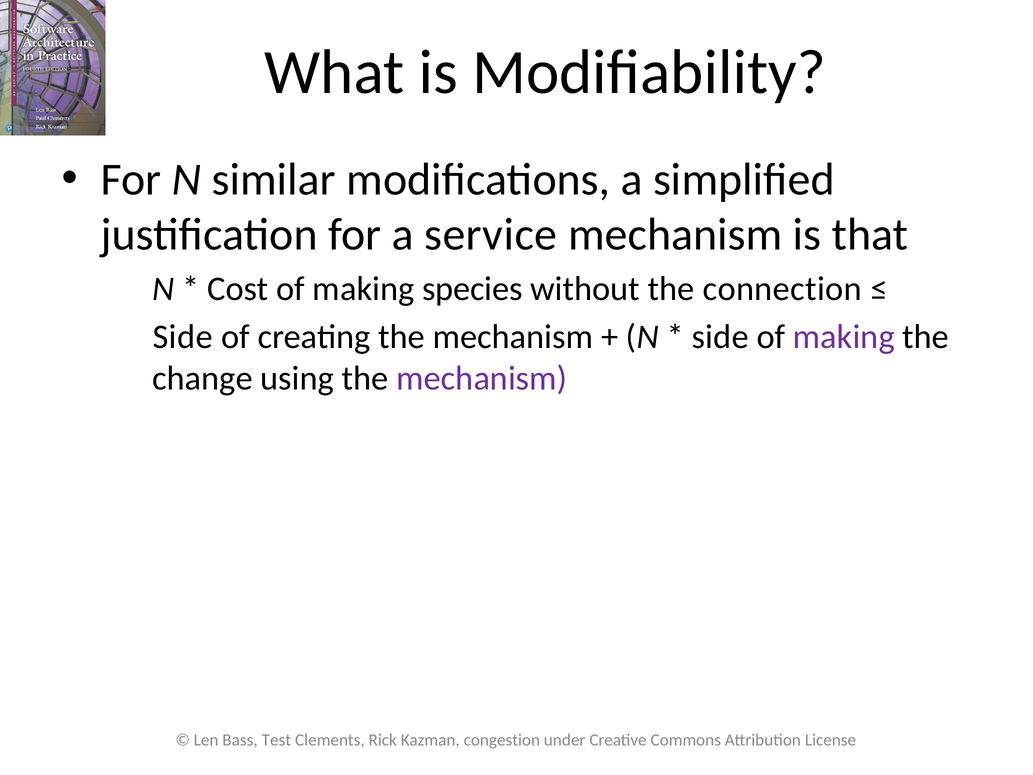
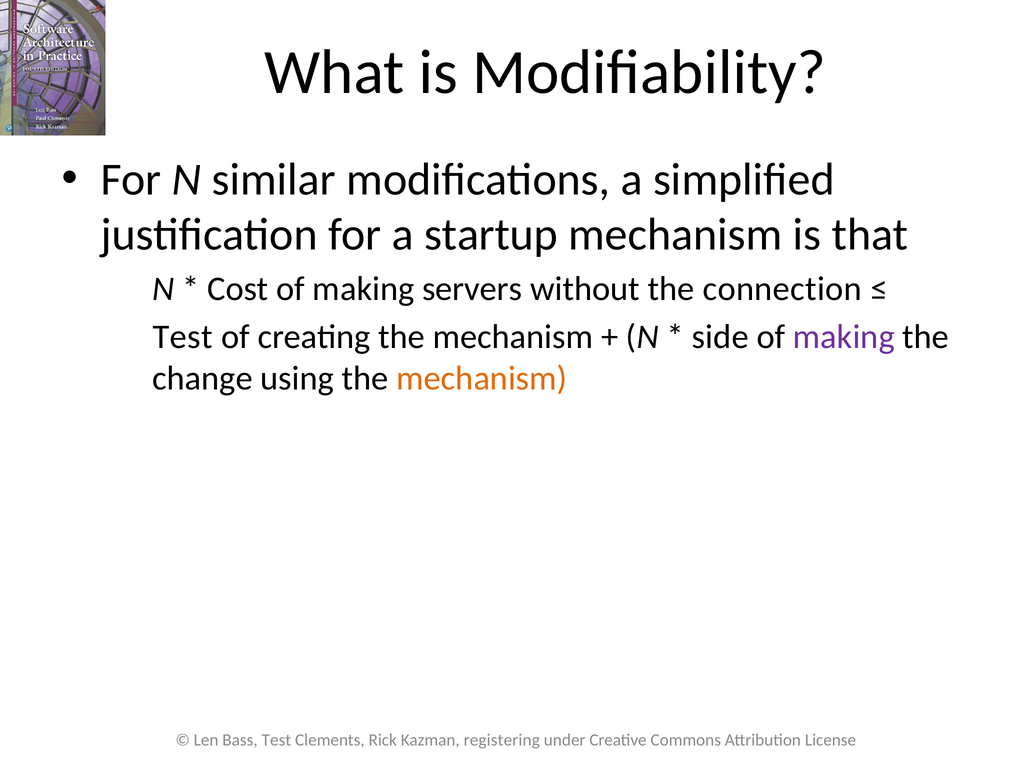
service: service -> startup (491, 234)
species: species -> servers (472, 289)
Side: Side -> Test (183, 337)
mechanism colour: purple -> orange (482, 378)
congestion: congestion -> registering (502, 740)
